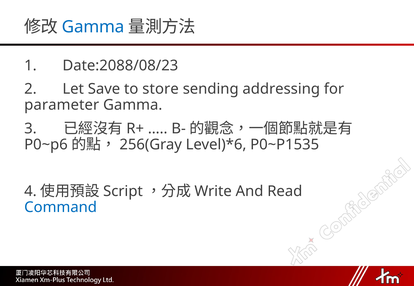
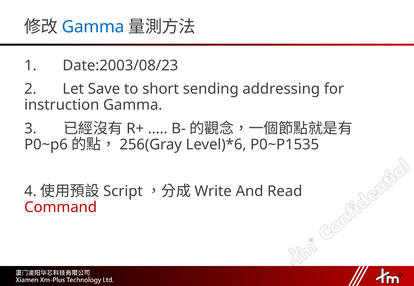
Date:2088/08/23: Date:2088/08/23 -> Date:2003/08/23 (120, 66)
store: store -> short (161, 89)
parameter: parameter -> instruction (62, 105)
Command colour: blue -> red (61, 208)
